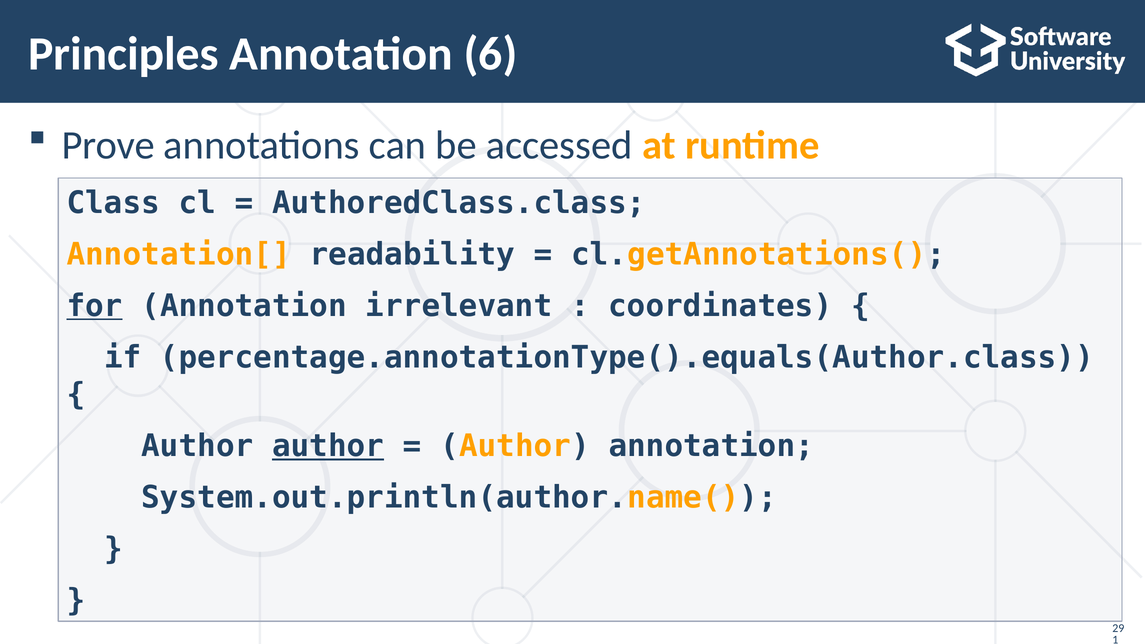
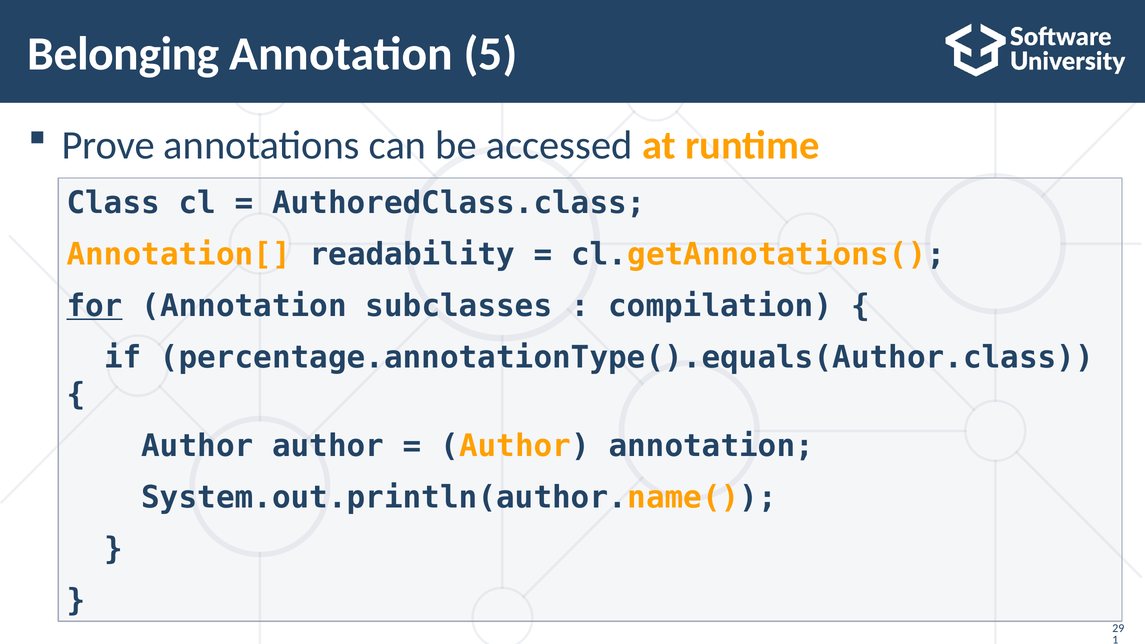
Principles: Principles -> Belonging (123, 54)
6: 6 -> 5 (491, 54)
irrelevant: irrelevant -> subclasses (459, 306)
coordinates: coordinates -> compilation (720, 306)
author underline: present -> none (328, 446)
